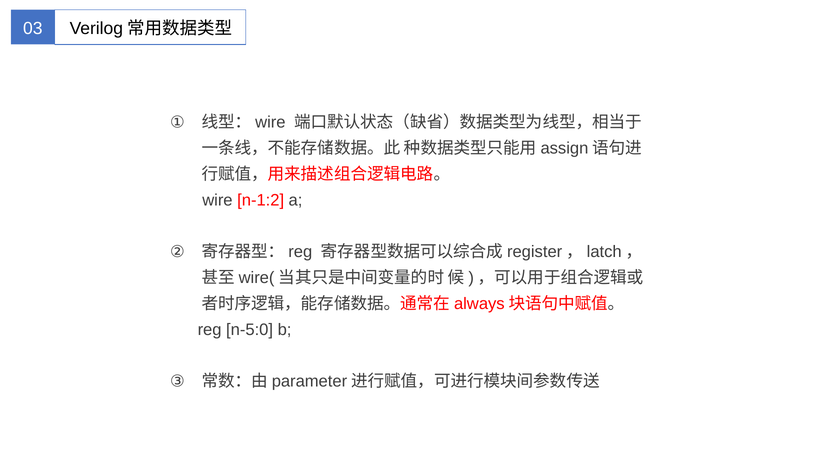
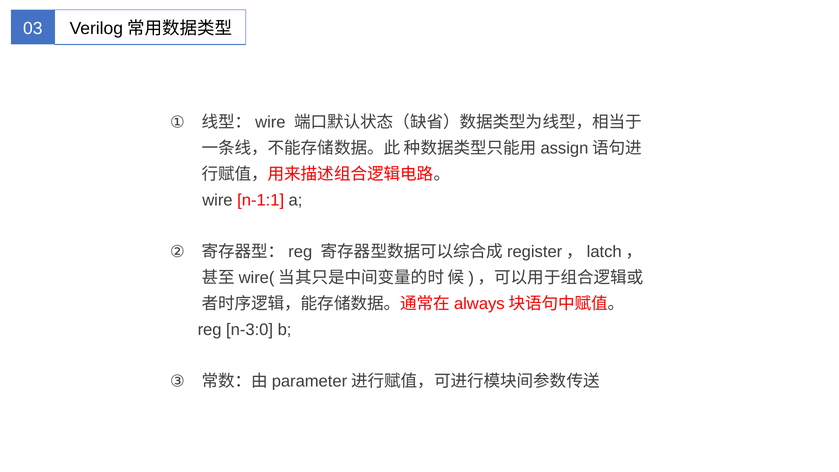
n-1:2: n-1:2 -> n-1:1 (261, 200)
n-5:0: n-5:0 -> n-3:0 (250, 329)
